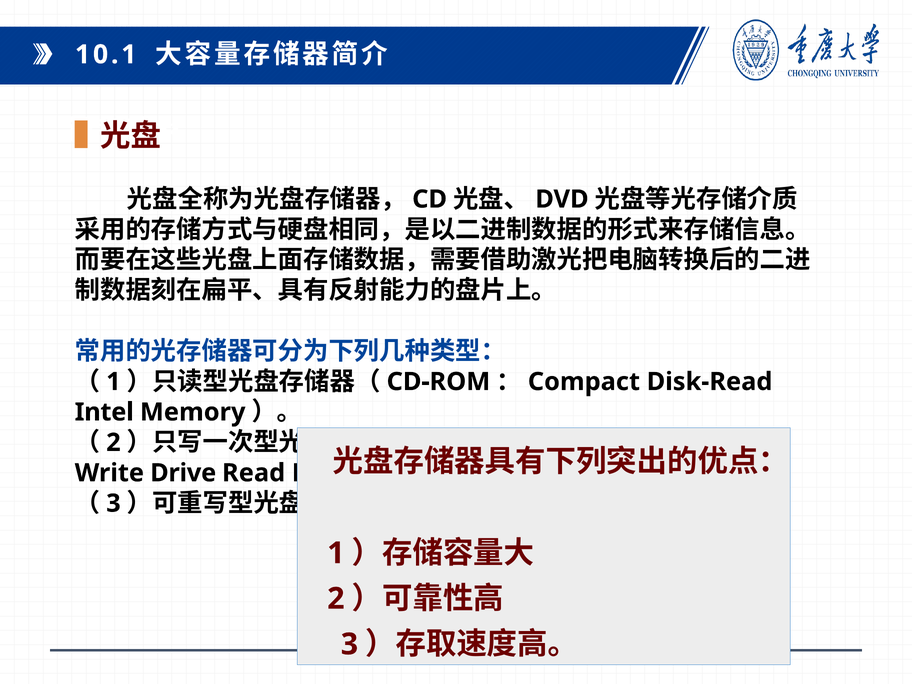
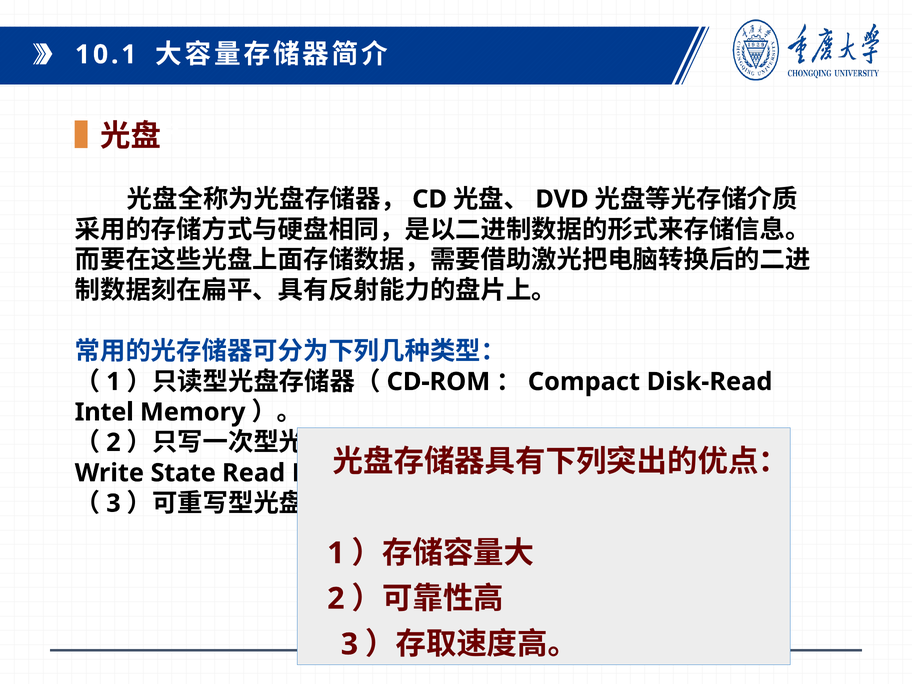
Drive: Drive -> State (183, 473)
